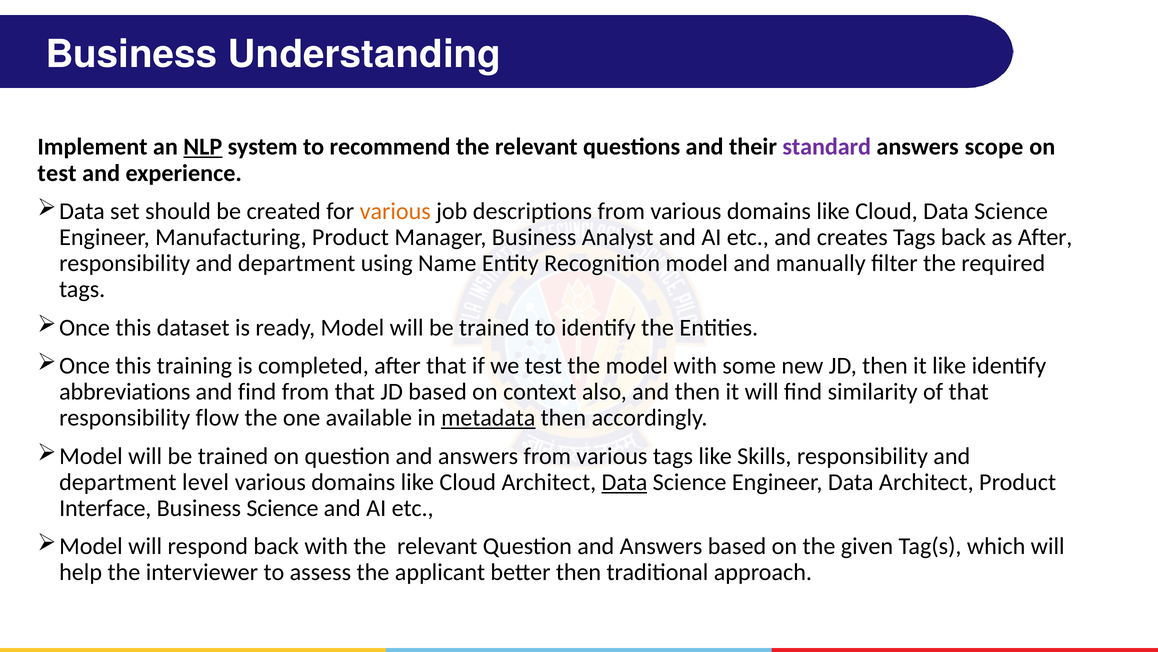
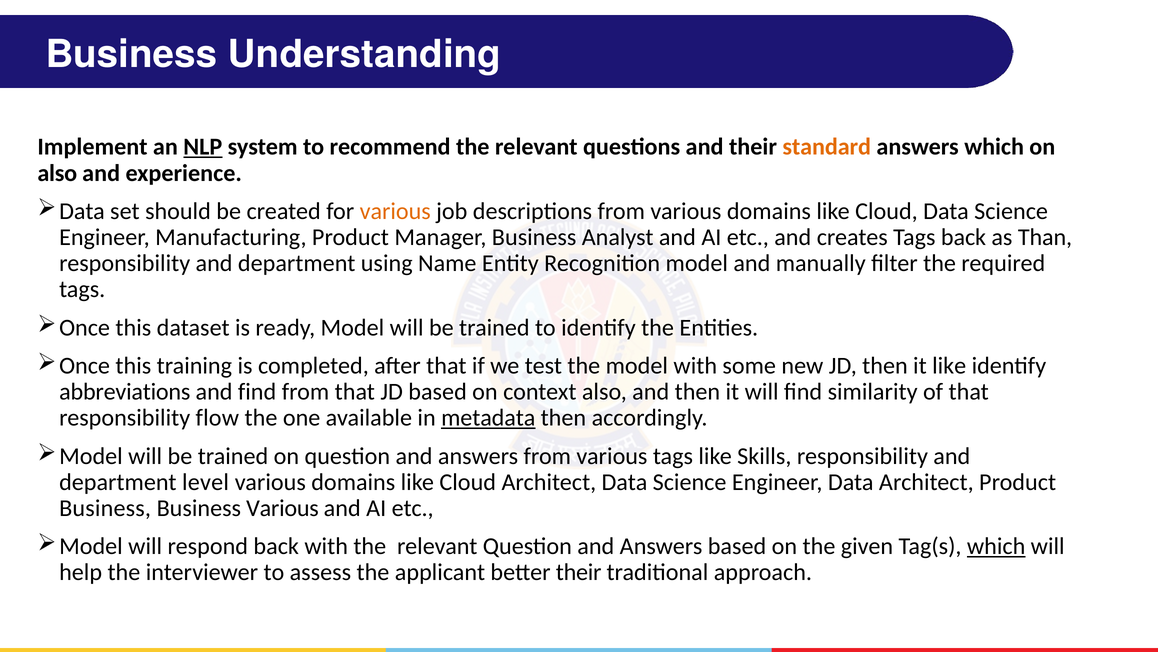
standard colour: purple -> orange (827, 147)
answers scope: scope -> which (994, 147)
test: test -> also (57, 173)
as After: After -> Than (1045, 237)
Data underline: present -> none (624, 482)
Interface: Interface -> Business (105, 508)
Business Science: Science -> Various (282, 508)
which underline: none -> present (996, 546)
better then: then -> their (579, 572)
